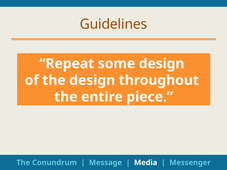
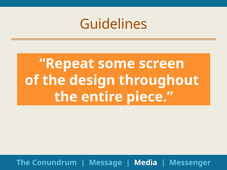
some design: design -> screen (162, 64)
